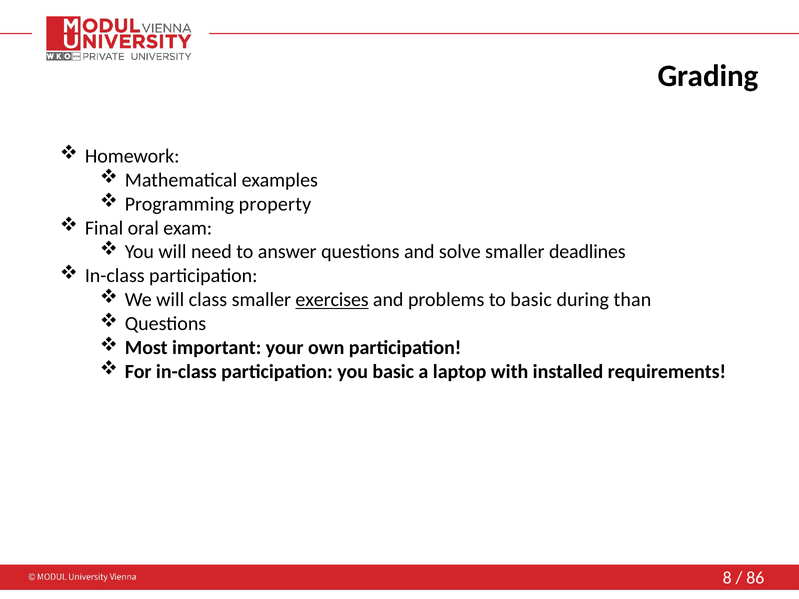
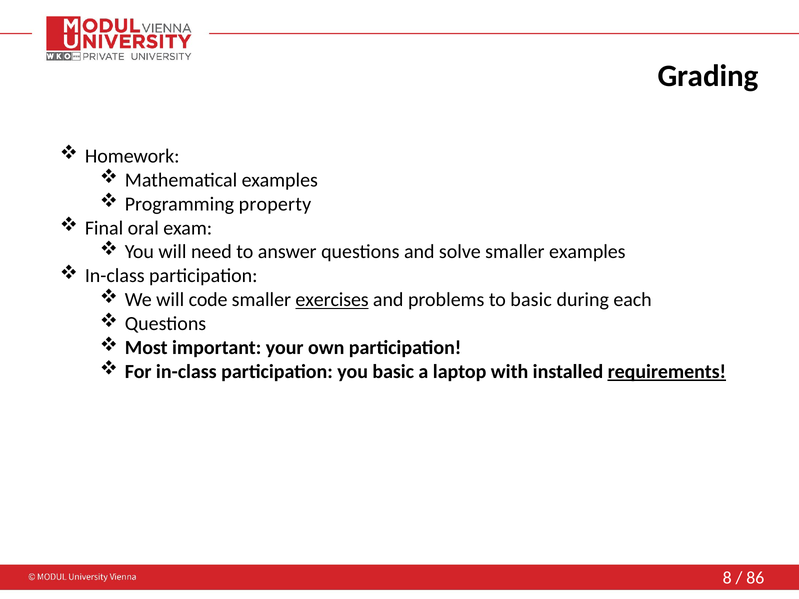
smaller deadlines: deadlines -> examples (587, 252)
class: class -> code (208, 300)
than: than -> each (633, 300)
requirements underline: none -> present (667, 372)
